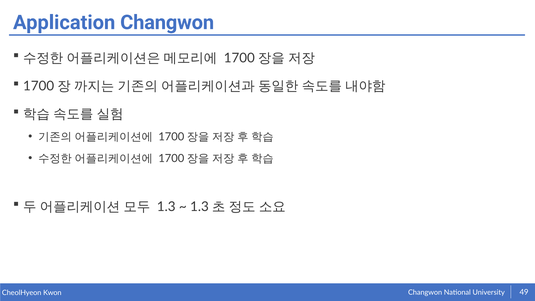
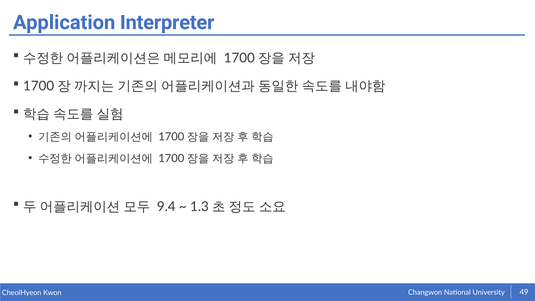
Application Changwon: Changwon -> Interpreter (167, 22)
1.3: 1.3 -> 9.4 (166, 207)
